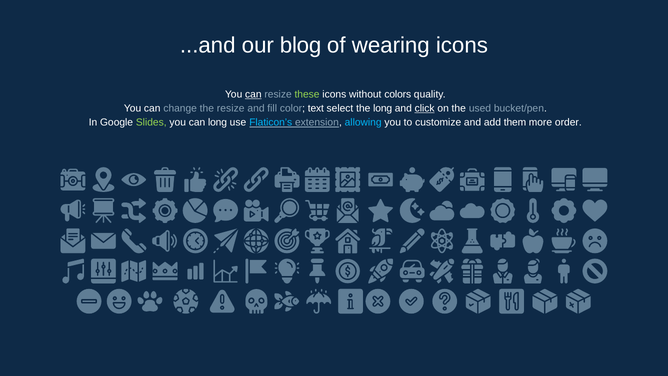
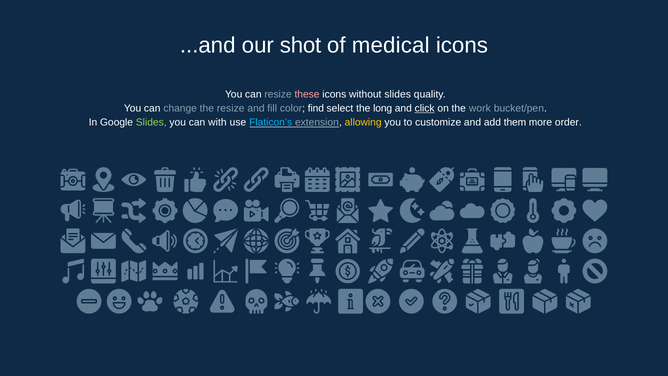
blog: blog -> shot (301, 45)
wearing: wearing -> medical (391, 45)
can underline: present -> none (253, 94)
these colour: light green -> pink (307, 94)
without colors: colors -> slides (398, 94)
text: text -> find (316, 108)
used: used -> work (480, 108)
can long: long -> with (217, 122)
allowing colour: light blue -> yellow (363, 122)
